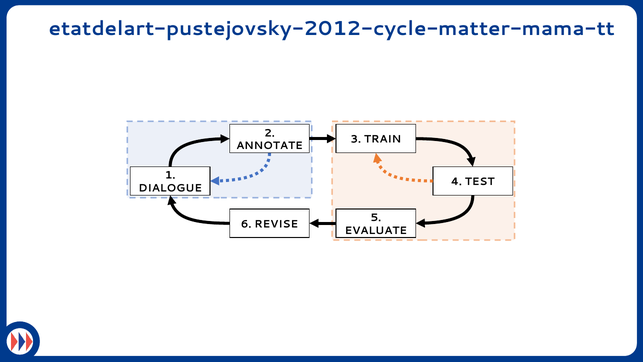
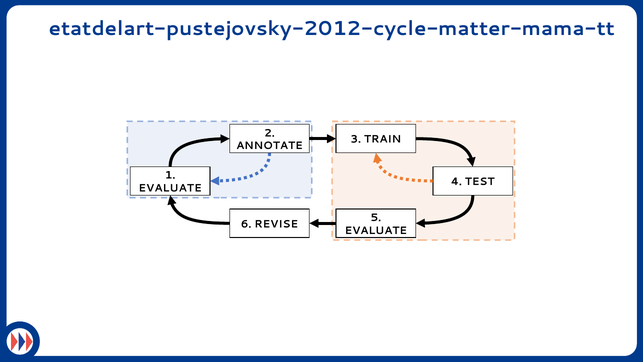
DIALOGUE: DIALOGUE -> EVALUATE (170, 188)
